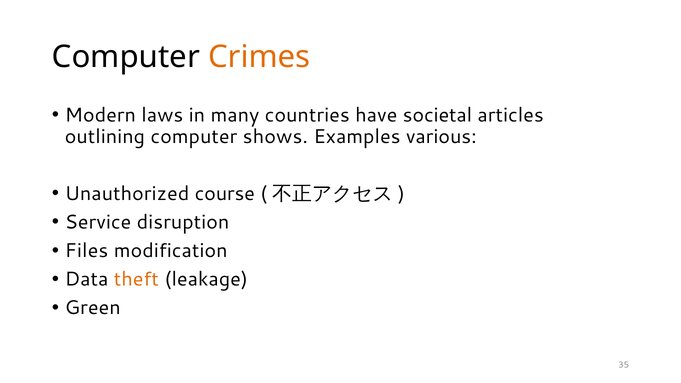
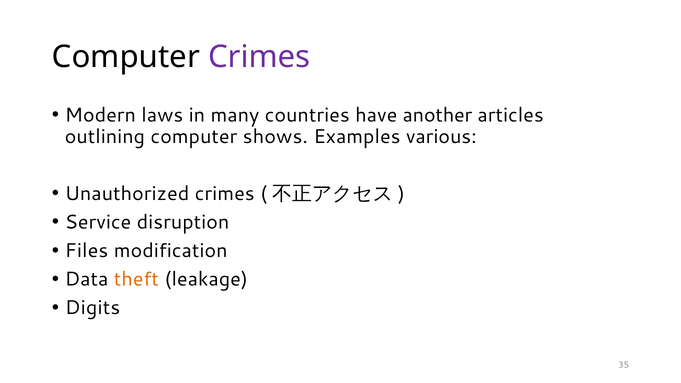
Crimes colour: orange -> purple (259, 57)
societal: societal -> another (437, 115)
Unauthorized course: course -> crimes (225, 194)
Green: Green -> Digits (93, 308)
